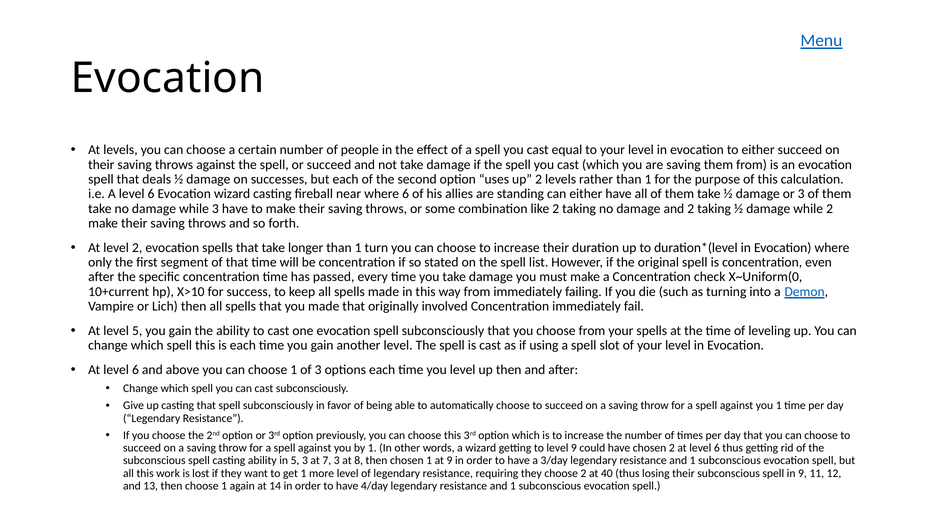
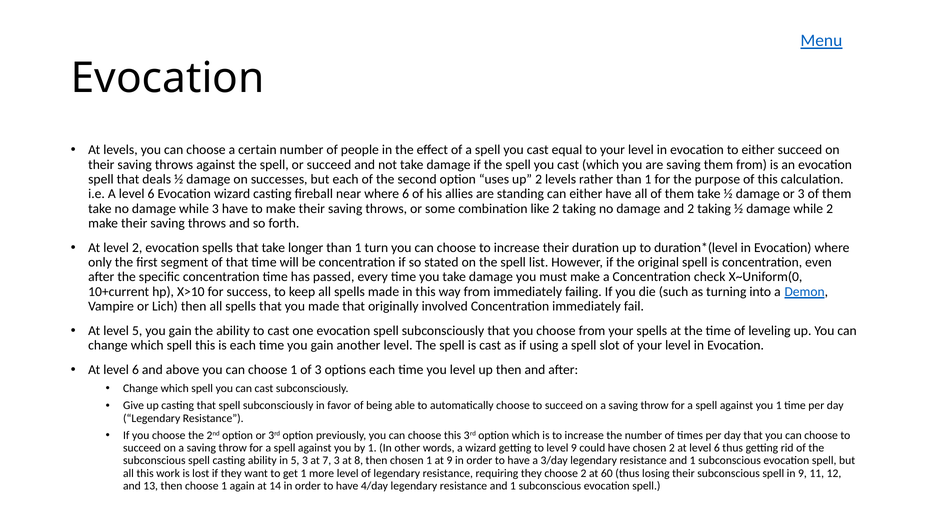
40: 40 -> 60 (607, 473)
